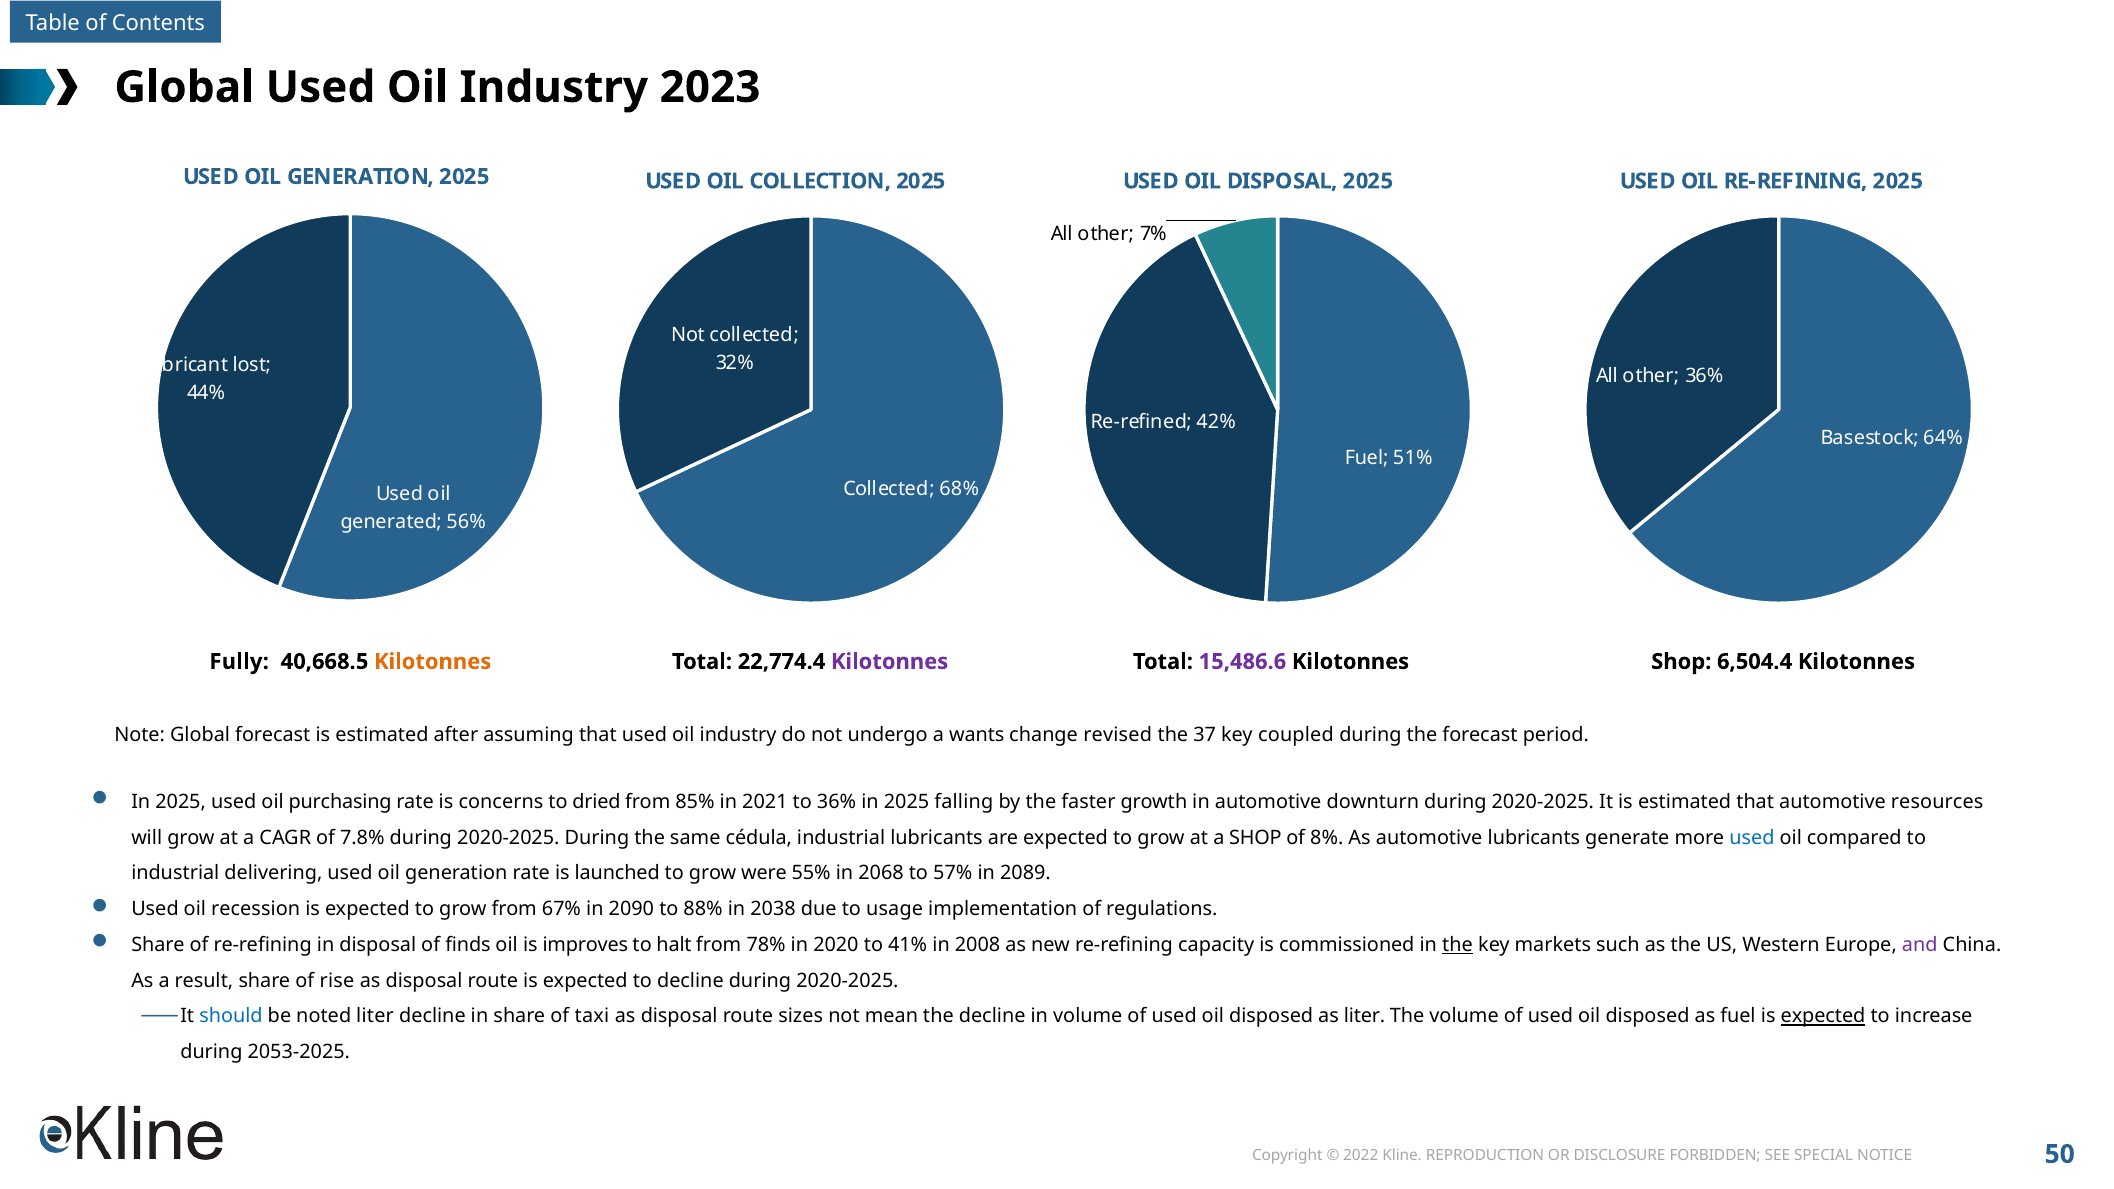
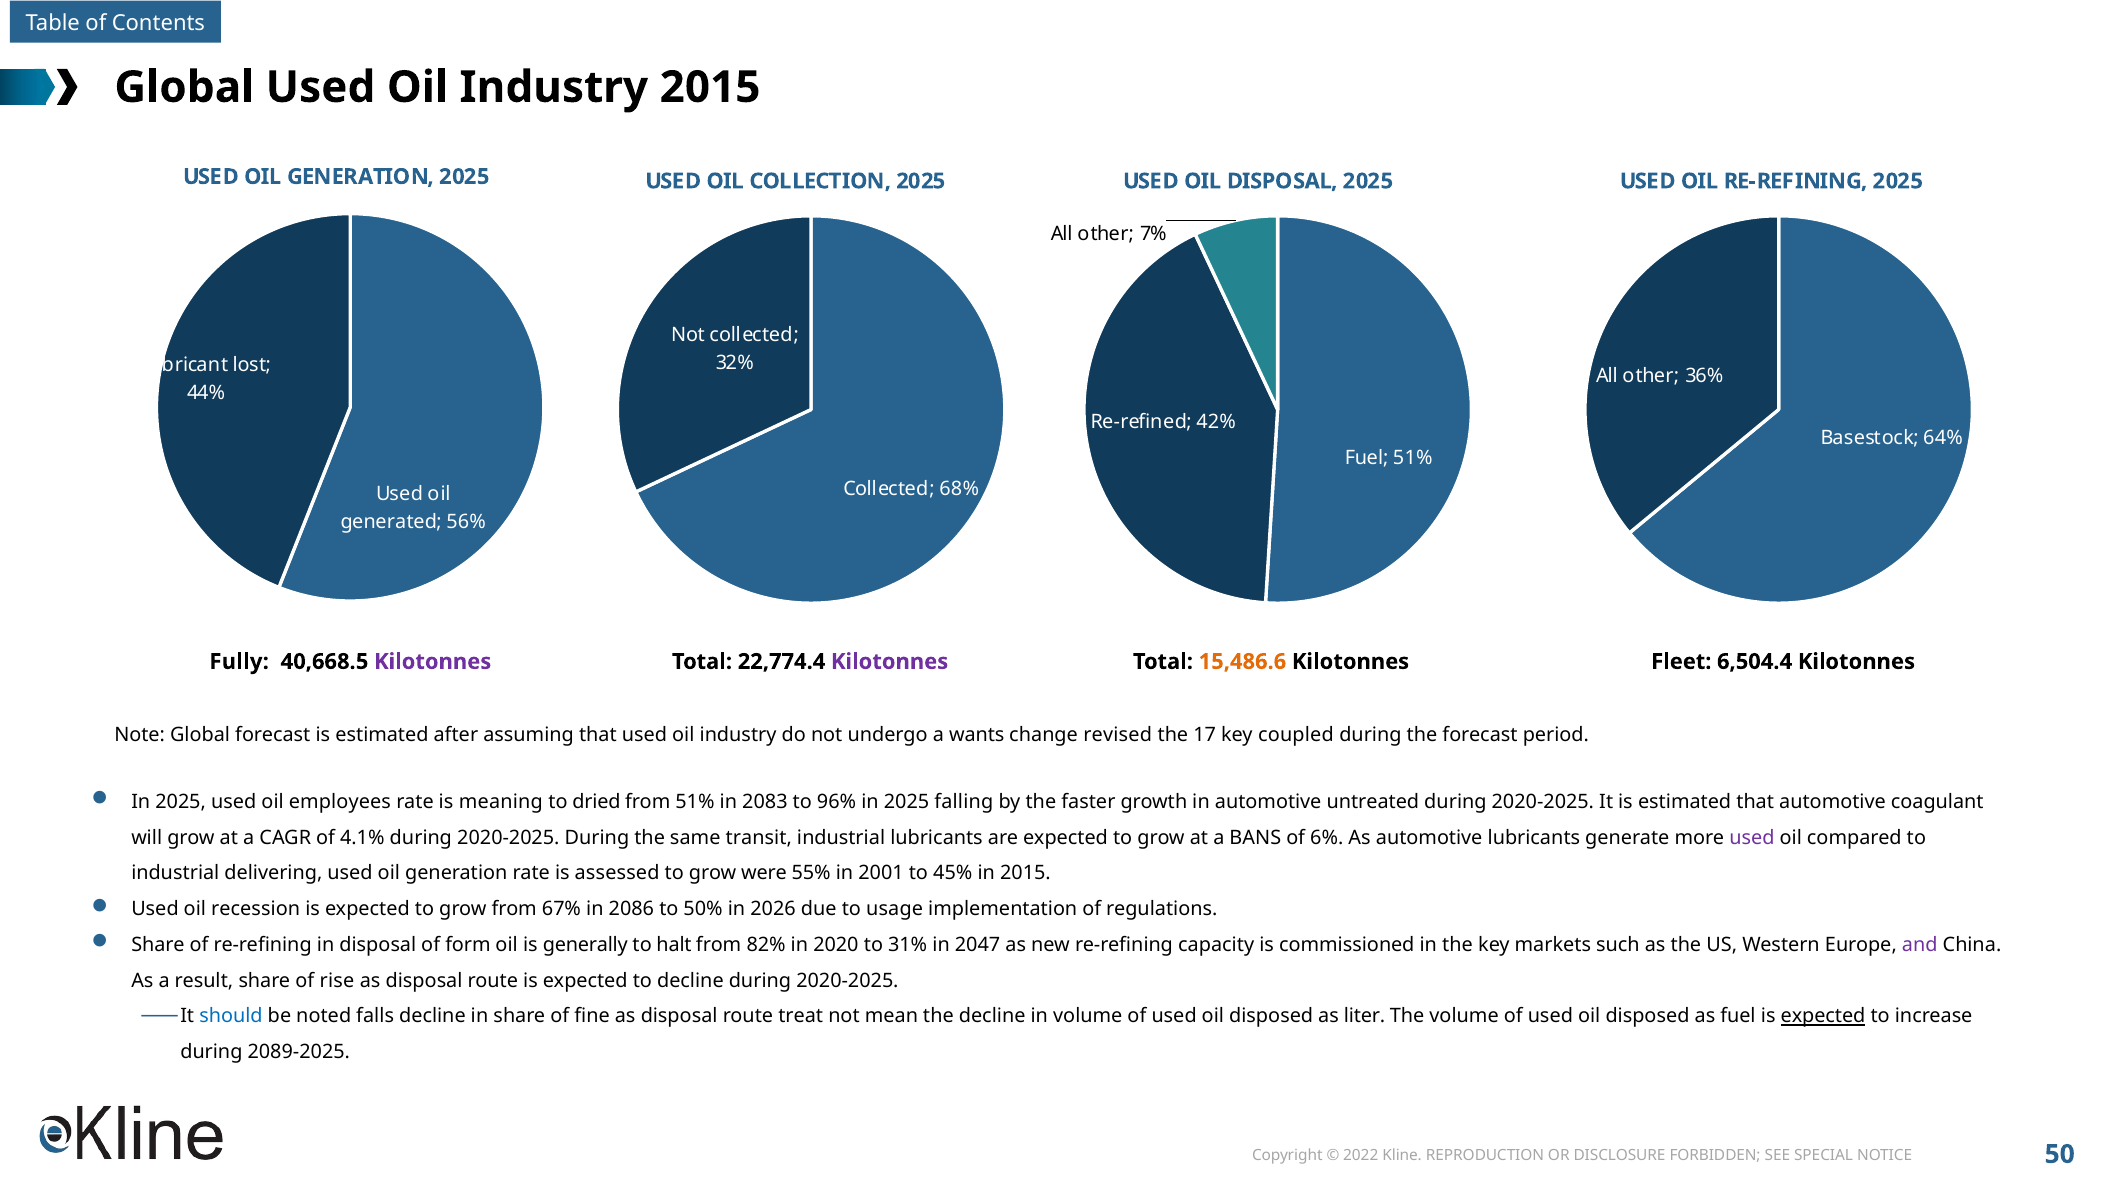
Industry 2023: 2023 -> 2015 (710, 87)
Kilotonnes colour: orange -> purple (433, 662)
15,486.6 colour: purple -> orange (1242, 662)
Kilotonnes Shop: Shop -> Fleet (1681, 662)
37: 37 -> 17 (1205, 735)
purchasing: purchasing -> employees (340, 802)
concerns: concerns -> meaning (501, 802)
from 85%: 85% -> 51% (695, 802)
2021: 2021 -> 2083 (765, 802)
to 36%: 36% -> 96% (837, 802)
downturn: downturn -> untreated (1373, 802)
resources: resources -> coagulant (1937, 802)
7.8%: 7.8% -> 4.1% (362, 838)
cédula: cédula -> transit (759, 838)
a SHOP: SHOP -> BANS (1255, 838)
8%: 8% -> 6% (1327, 838)
used colour: blue -> purple (1752, 838)
launched: launched -> assessed (617, 873)
2068: 2068 -> 2001 (881, 873)
57%: 57% -> 45% (953, 873)
in 2089: 2089 -> 2015 (1025, 873)
2090: 2090 -> 2086 (631, 909)
88%: 88% -> 50% (703, 909)
2038: 2038 -> 2026 (773, 909)
finds: finds -> form (468, 945)
improves: improves -> generally (585, 945)
78%: 78% -> 82% (766, 945)
41%: 41% -> 31% (908, 945)
2008: 2008 -> 2047 (978, 945)
the underline: present -> none (1458, 945)
noted liter: liter -> falls (375, 1017)
taxi: taxi -> fine (592, 1017)
sizes: sizes -> treat (801, 1017)
2053-2025: 2053-2025 -> 2089-2025 (299, 1052)
